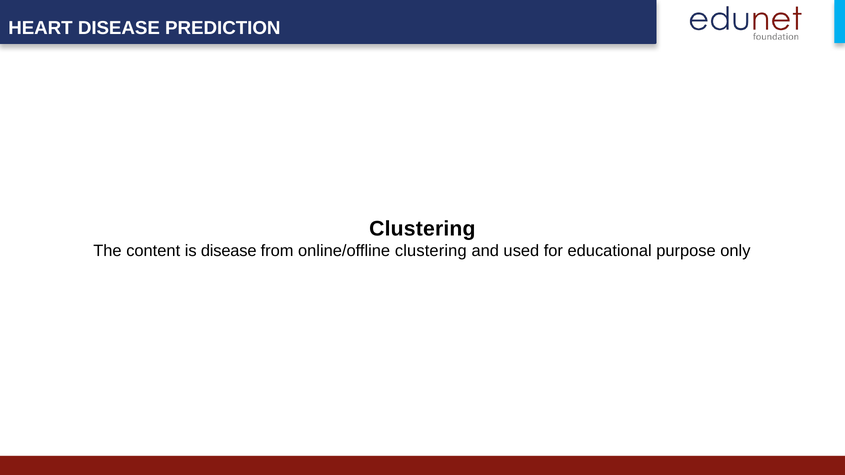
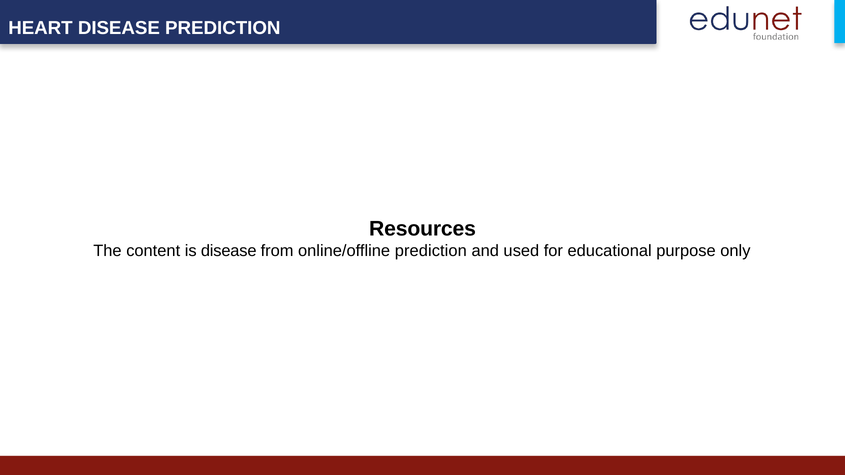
Clustering: Clustering -> Resources (423, 229)
online/offline clustering: clustering -> prediction (431, 251)
